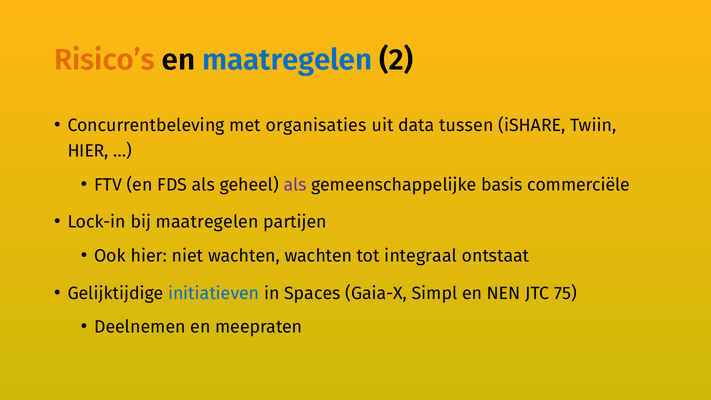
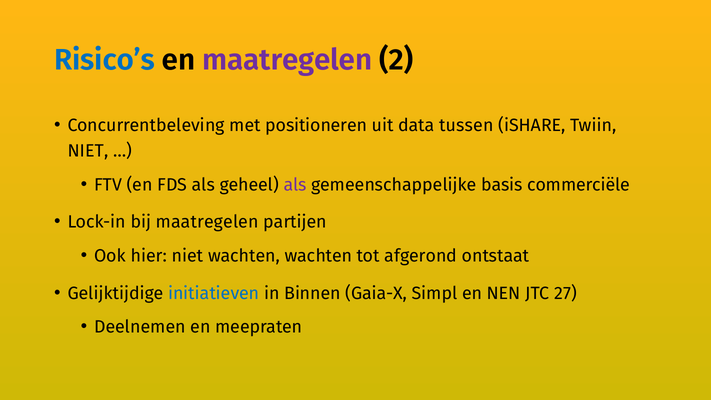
Risico’s colour: orange -> blue (105, 60)
maatregelen colour: blue -> purple (287, 60)
organisaties: organisaties -> positioneren (316, 125)
HIER: HIER -> NIET (88, 151)
integraal: integraal -> afgerond (421, 256)
Spaces: Spaces -> Binnen (312, 293)
75: 75 -> 27 (566, 293)
